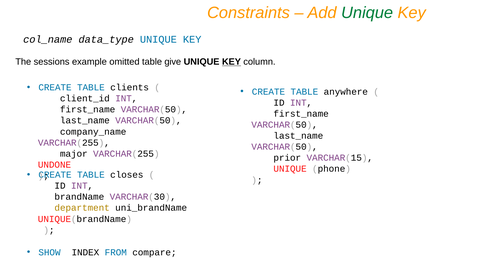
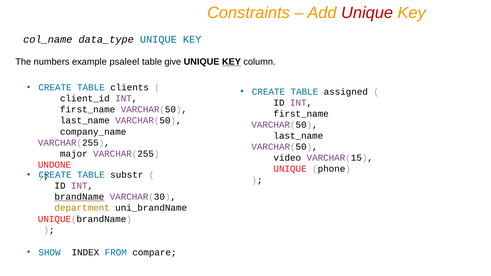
Unique colour: green -> red (367, 13)
sessions: sessions -> numbers (52, 62)
omitted: omitted -> psaleel (124, 62)
anywhere: anywhere -> assigned (346, 92)
prior: prior -> video (287, 158)
closes: closes -> substr (127, 175)
brandName underline: none -> present (79, 197)
